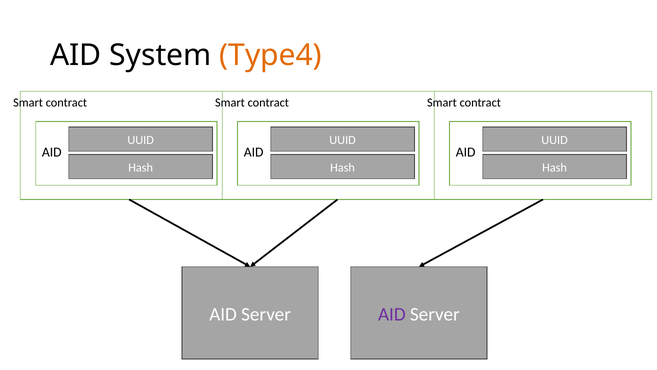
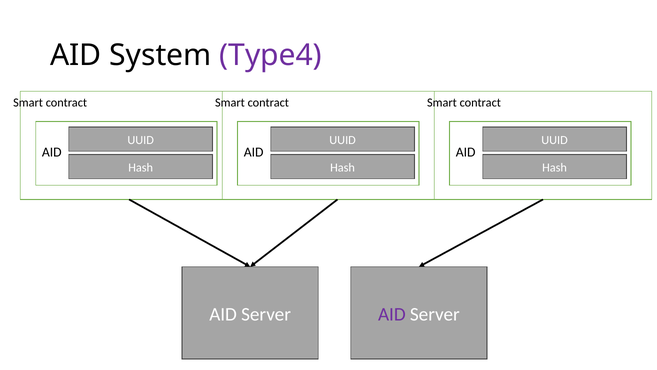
Type4 colour: orange -> purple (271, 55)
